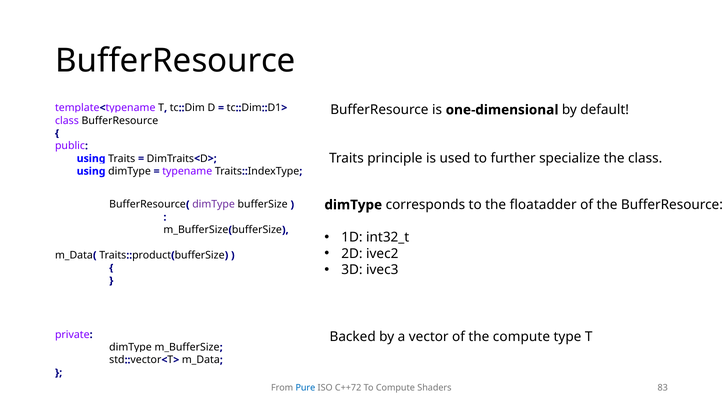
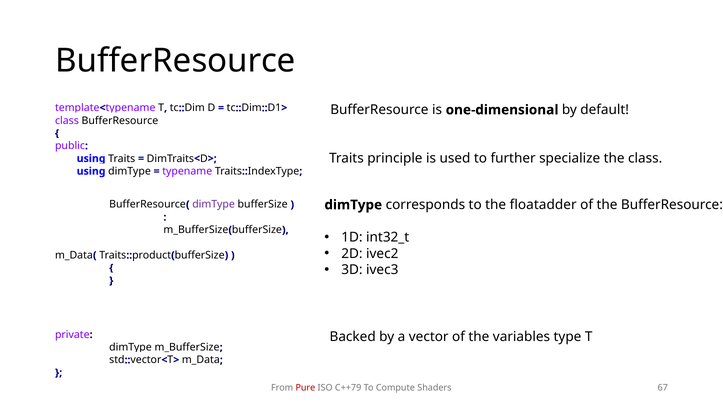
the compute: compute -> variables (521, 336)
Pure colour: blue -> red (305, 388)
C++72: C++72 -> C++79 (348, 388)
83: 83 -> 67 (663, 388)
